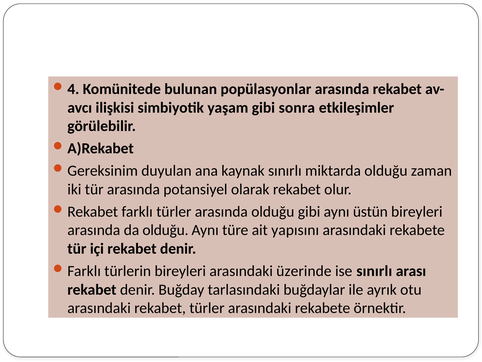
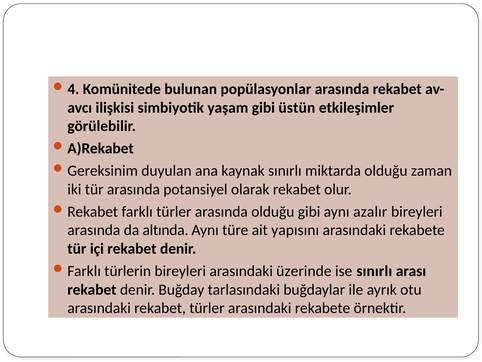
sonra: sonra -> üstün (297, 107)
üstün: üstün -> azalır (370, 211)
da olduğu: olduğu -> altında (165, 230)
